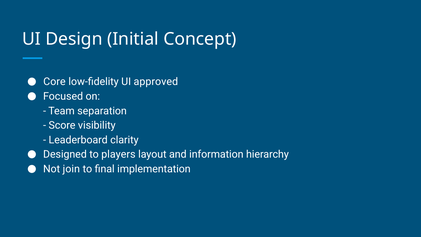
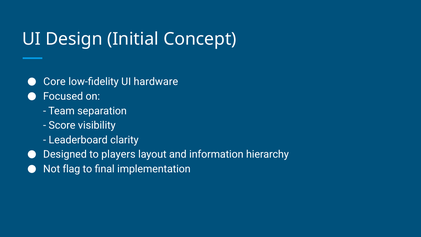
approved: approved -> hardware (156, 82)
join: join -> flag (71, 169)
